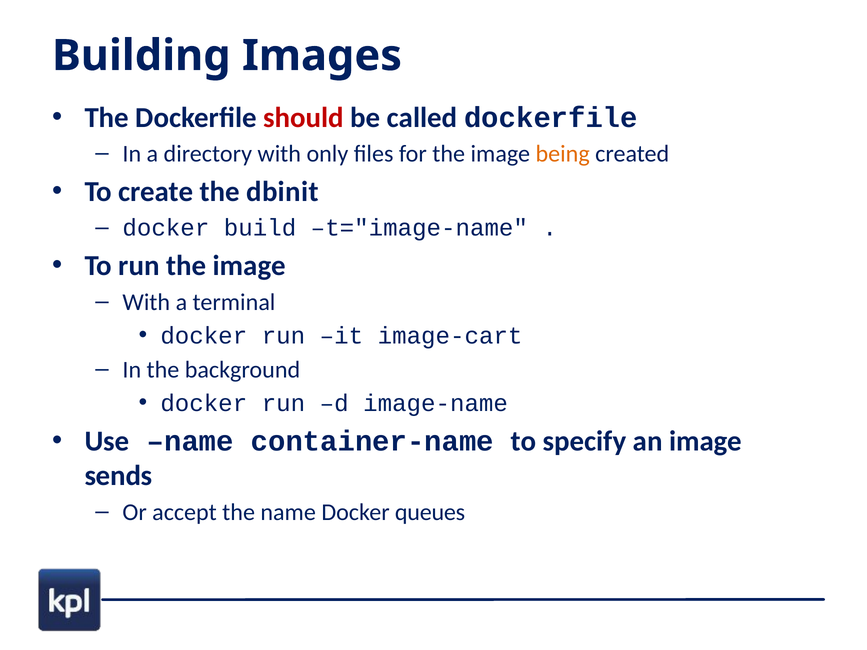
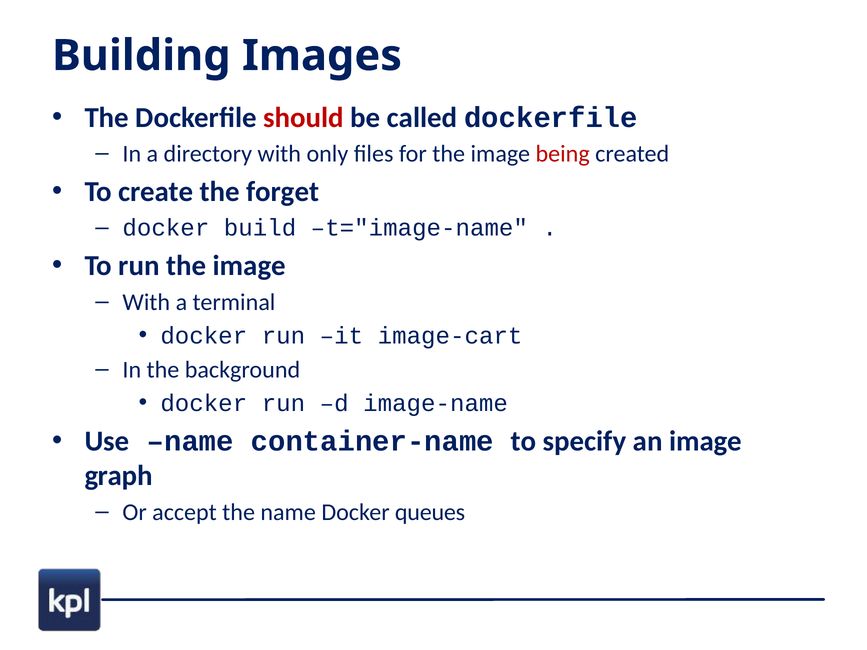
being colour: orange -> red (563, 154)
dbinit: dbinit -> forget (283, 192)
sends: sends -> graph (119, 476)
